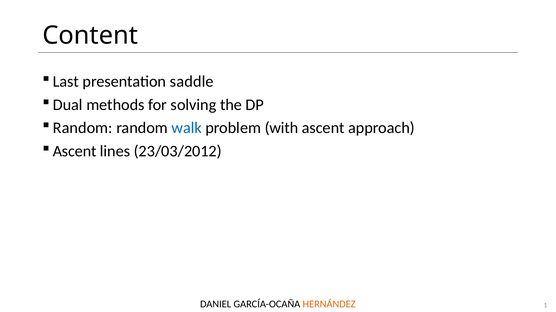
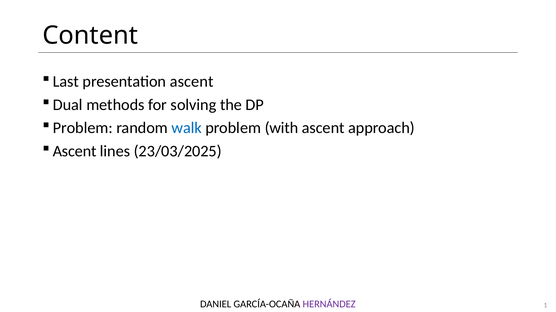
presentation saddle: saddle -> ascent (192, 82)
Random: Random -> Problem (83, 128)
23/03/2012: 23/03/2012 -> 23/03/2025 (178, 152)
HERNÁNDEZ colour: orange -> purple (329, 305)
